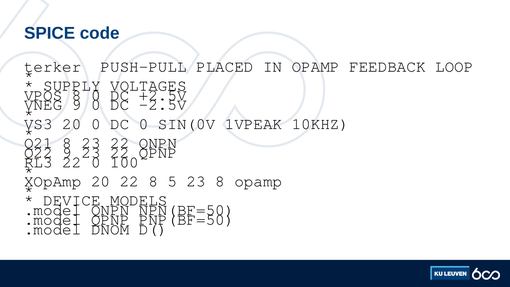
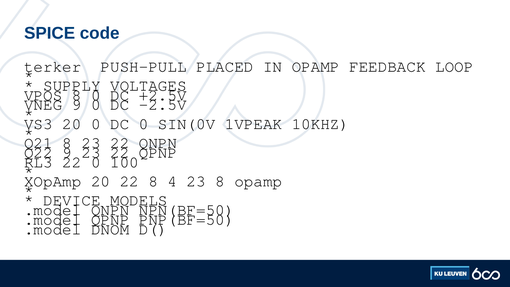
5: 5 -> 4 (172, 181)
